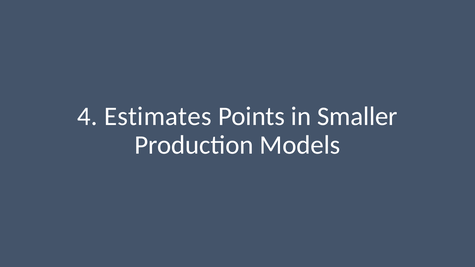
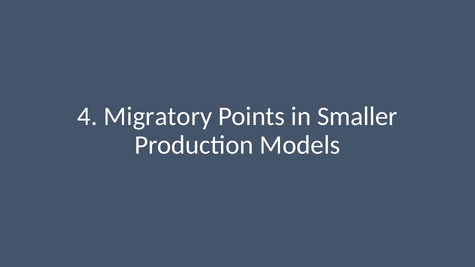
Estimates: Estimates -> Migratory (158, 116)
